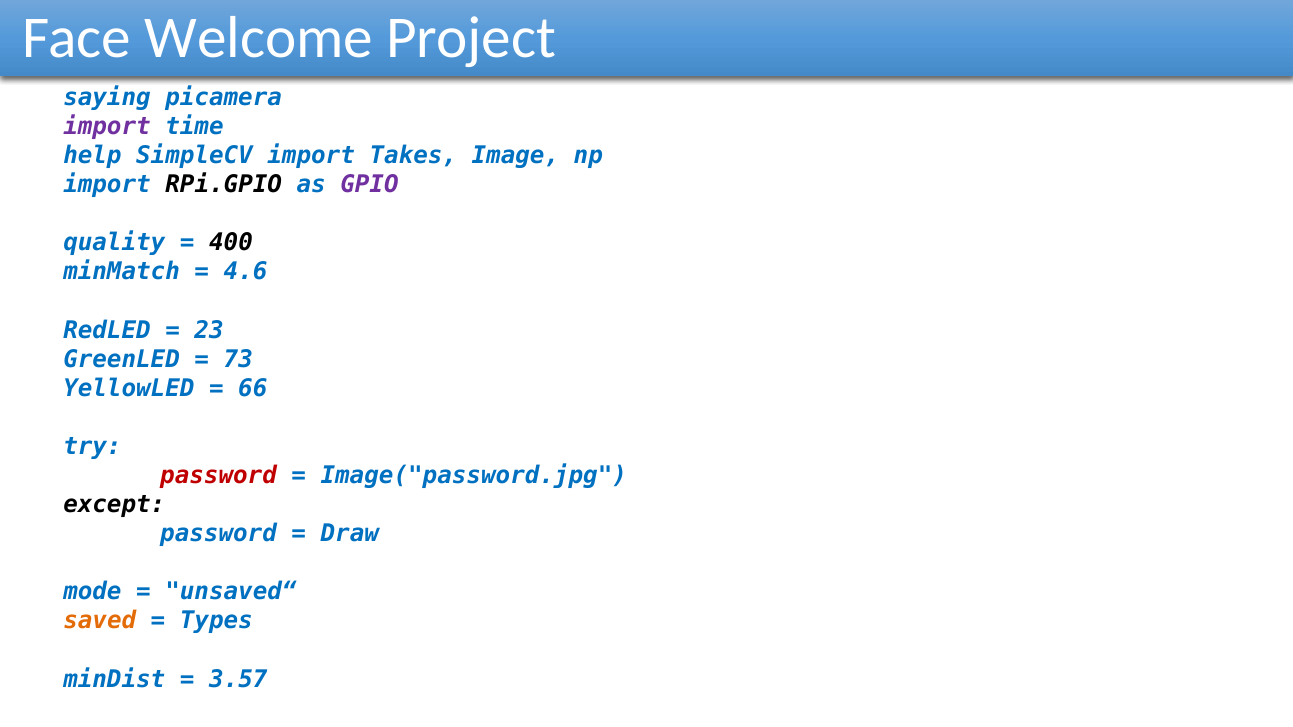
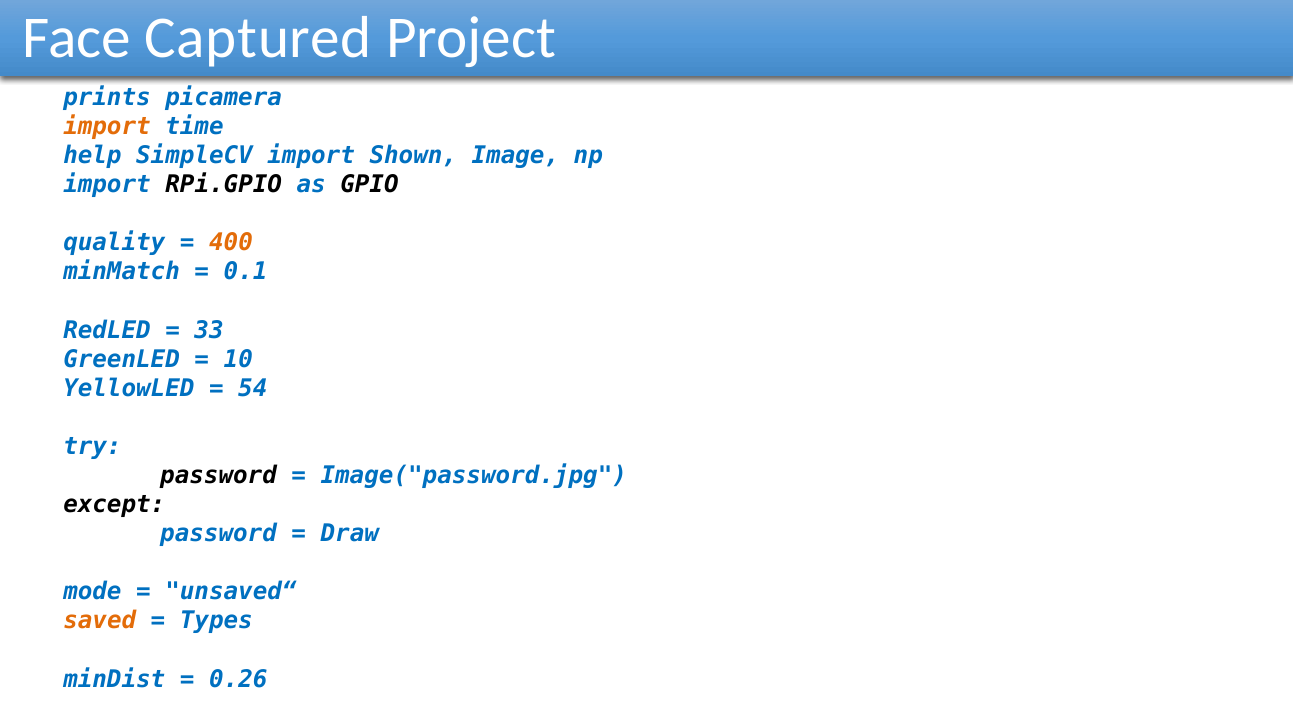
Welcome: Welcome -> Captured (258, 38)
saying: saying -> prints (107, 97)
import colour: purple -> orange (107, 127)
Takes: Takes -> Shown (413, 156)
GPIO colour: purple -> black (369, 185)
400 colour: black -> orange (231, 243)
4.6: 4.6 -> 0.1 (246, 272)
23: 23 -> 33 (209, 330)
73: 73 -> 10 (238, 359)
66: 66 -> 54 (253, 388)
password colour: red -> black (219, 476)
3.57: 3.57 -> 0.26 (238, 679)
